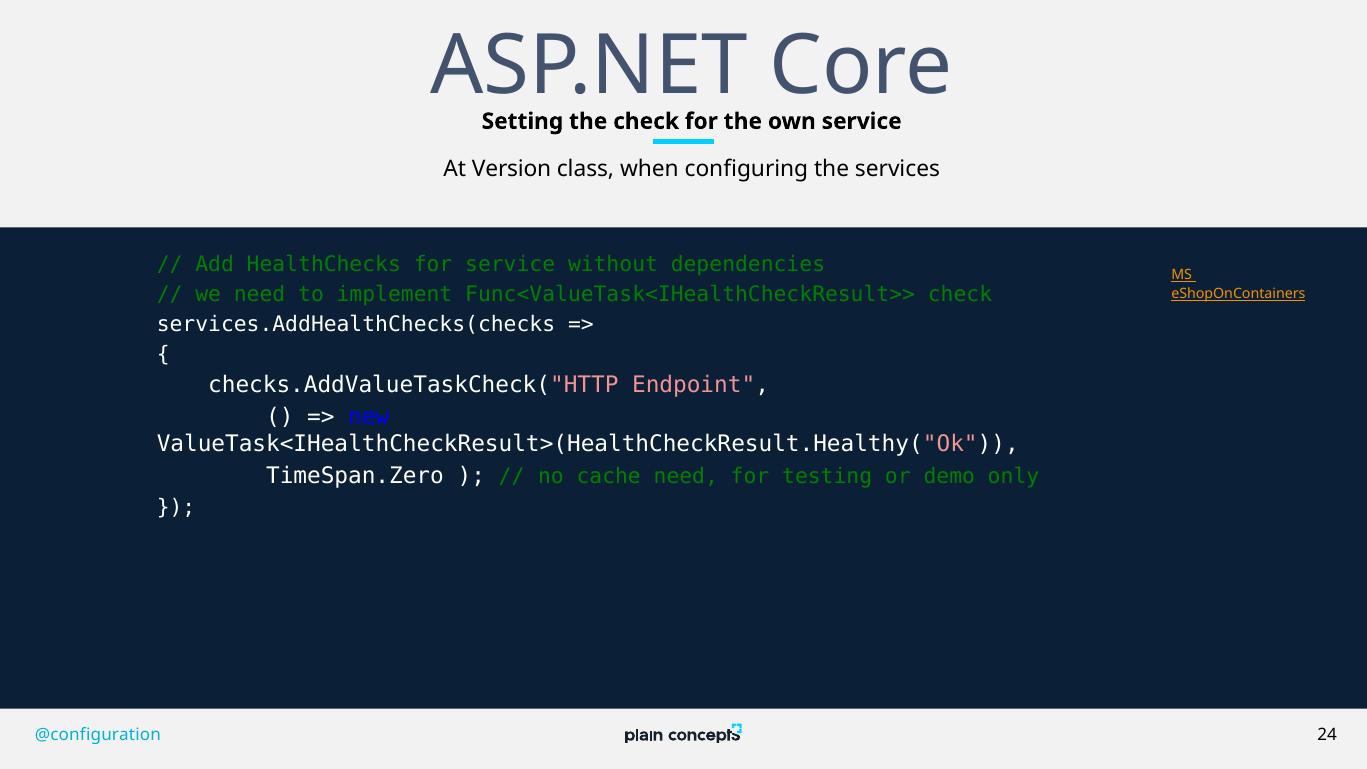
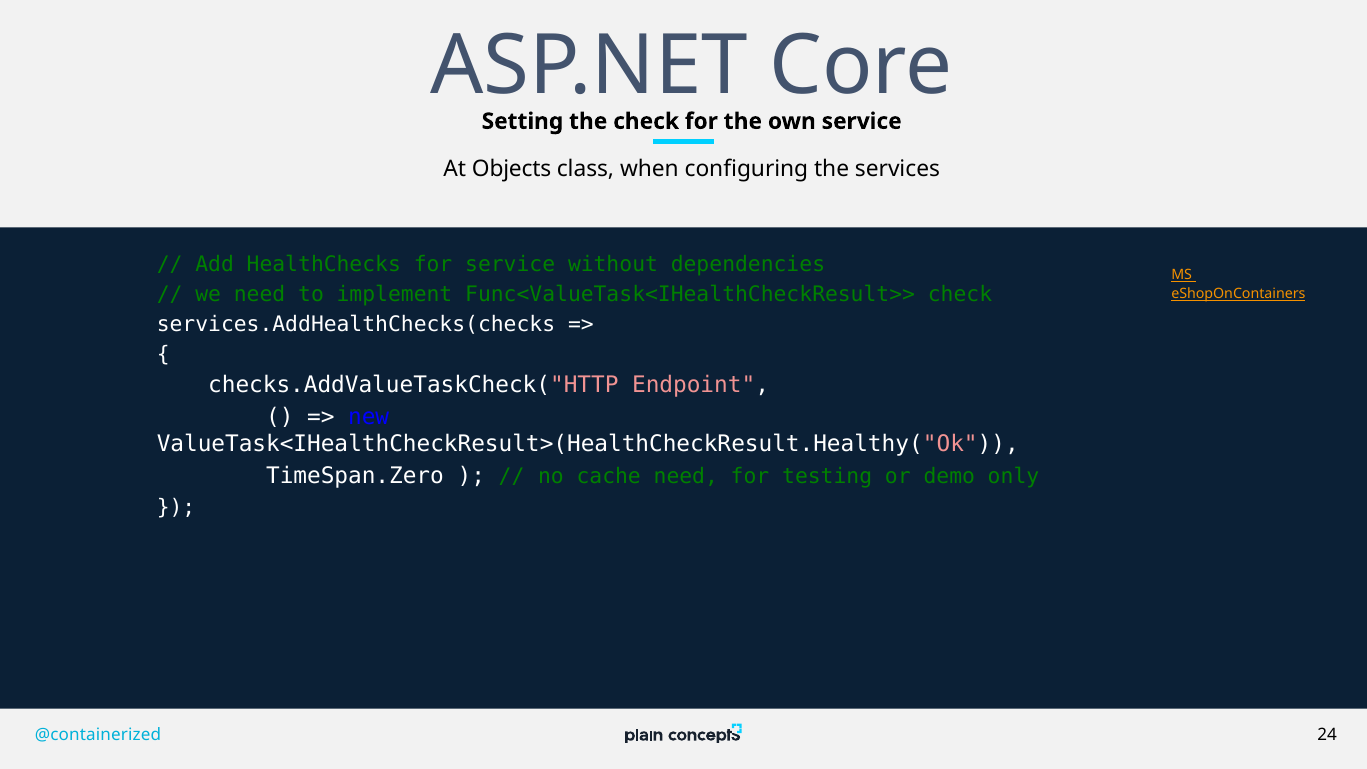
Version: Version -> Objects (512, 169)
@configuration: @configuration -> @containerized (98, 734)
